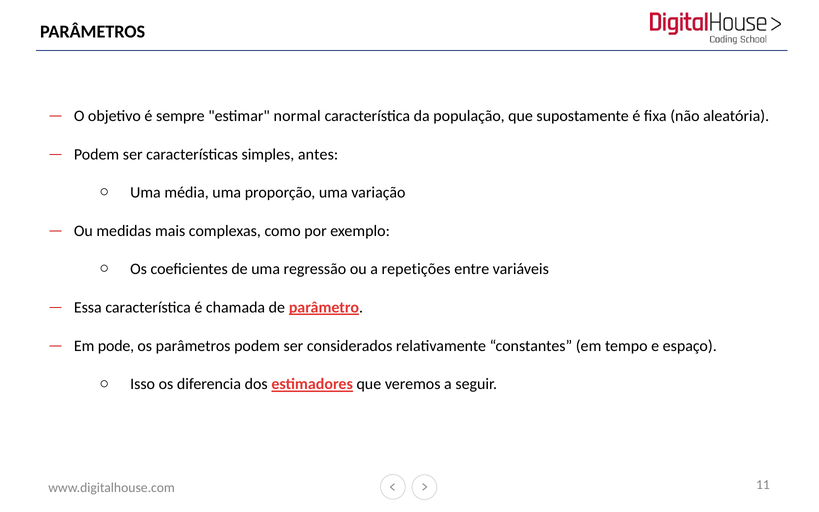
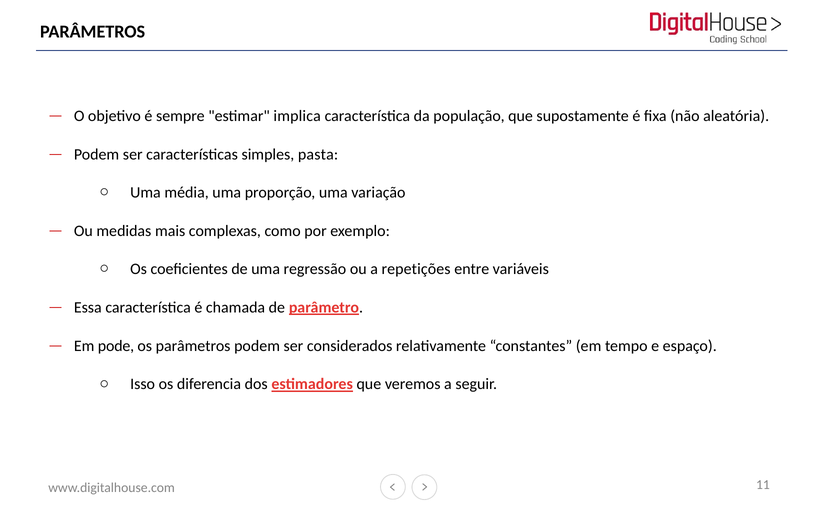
normal: normal -> implica (297, 116)
antes: antes -> pasta (318, 154)
